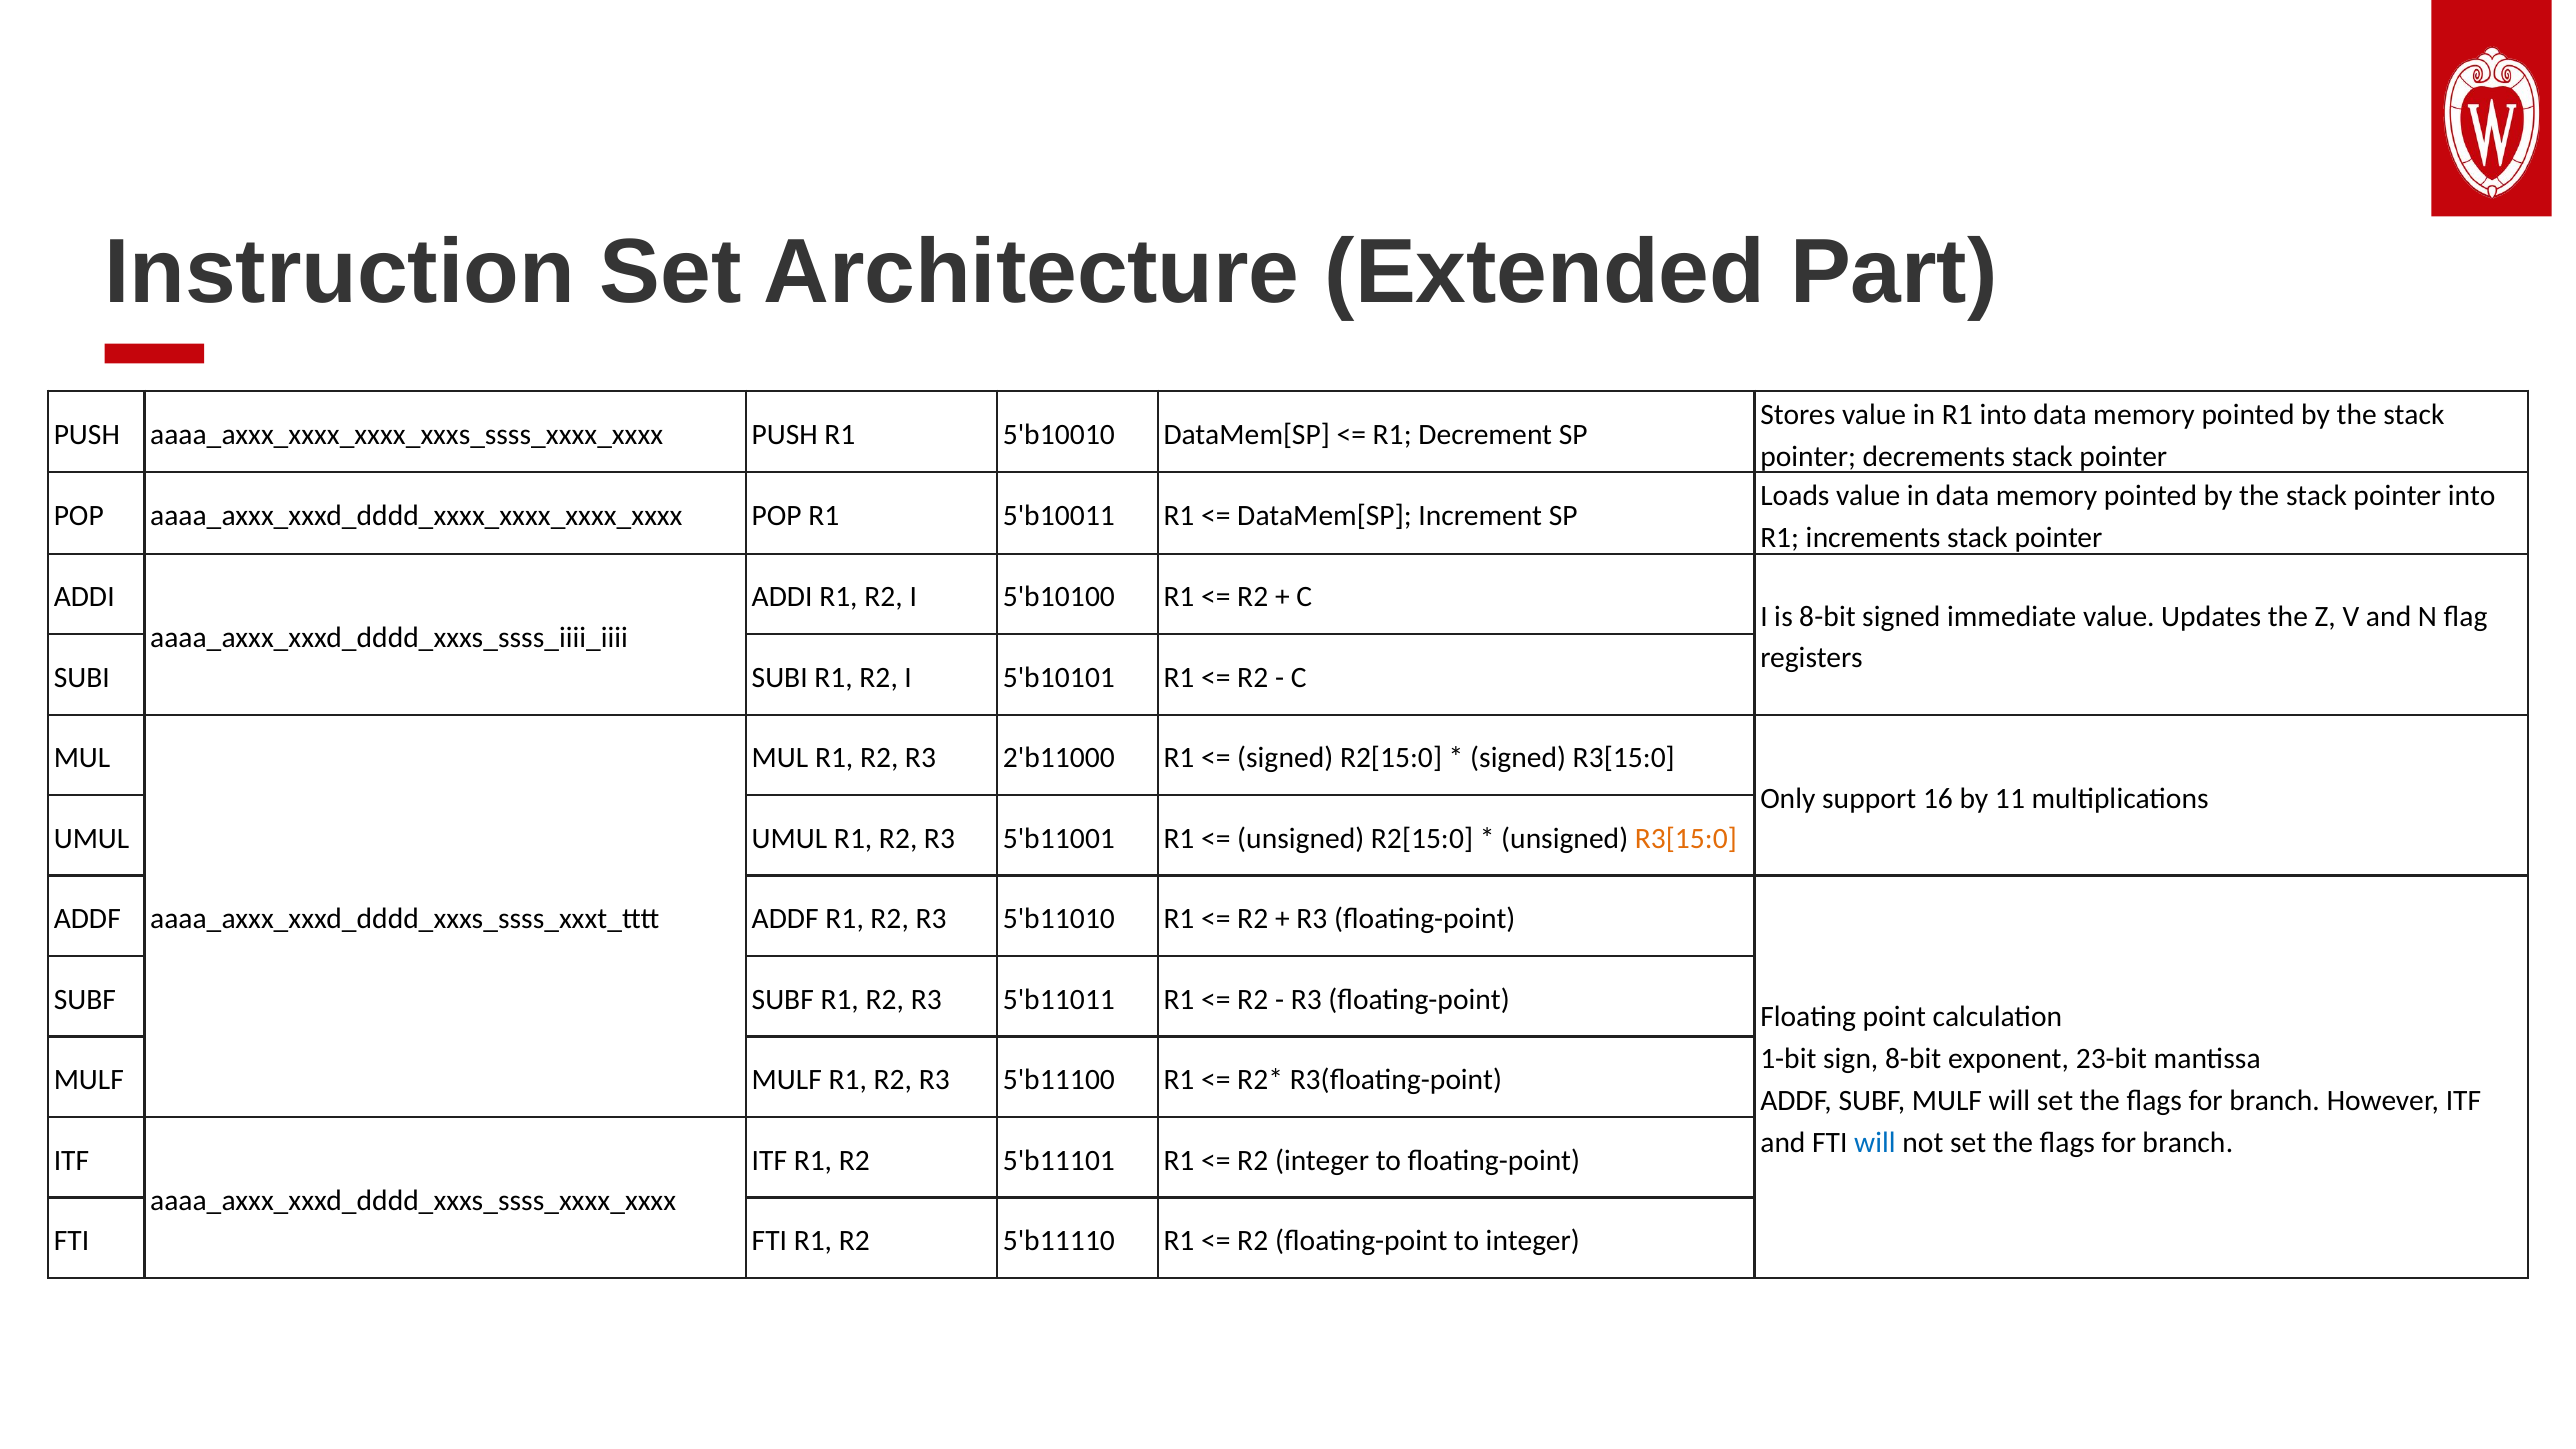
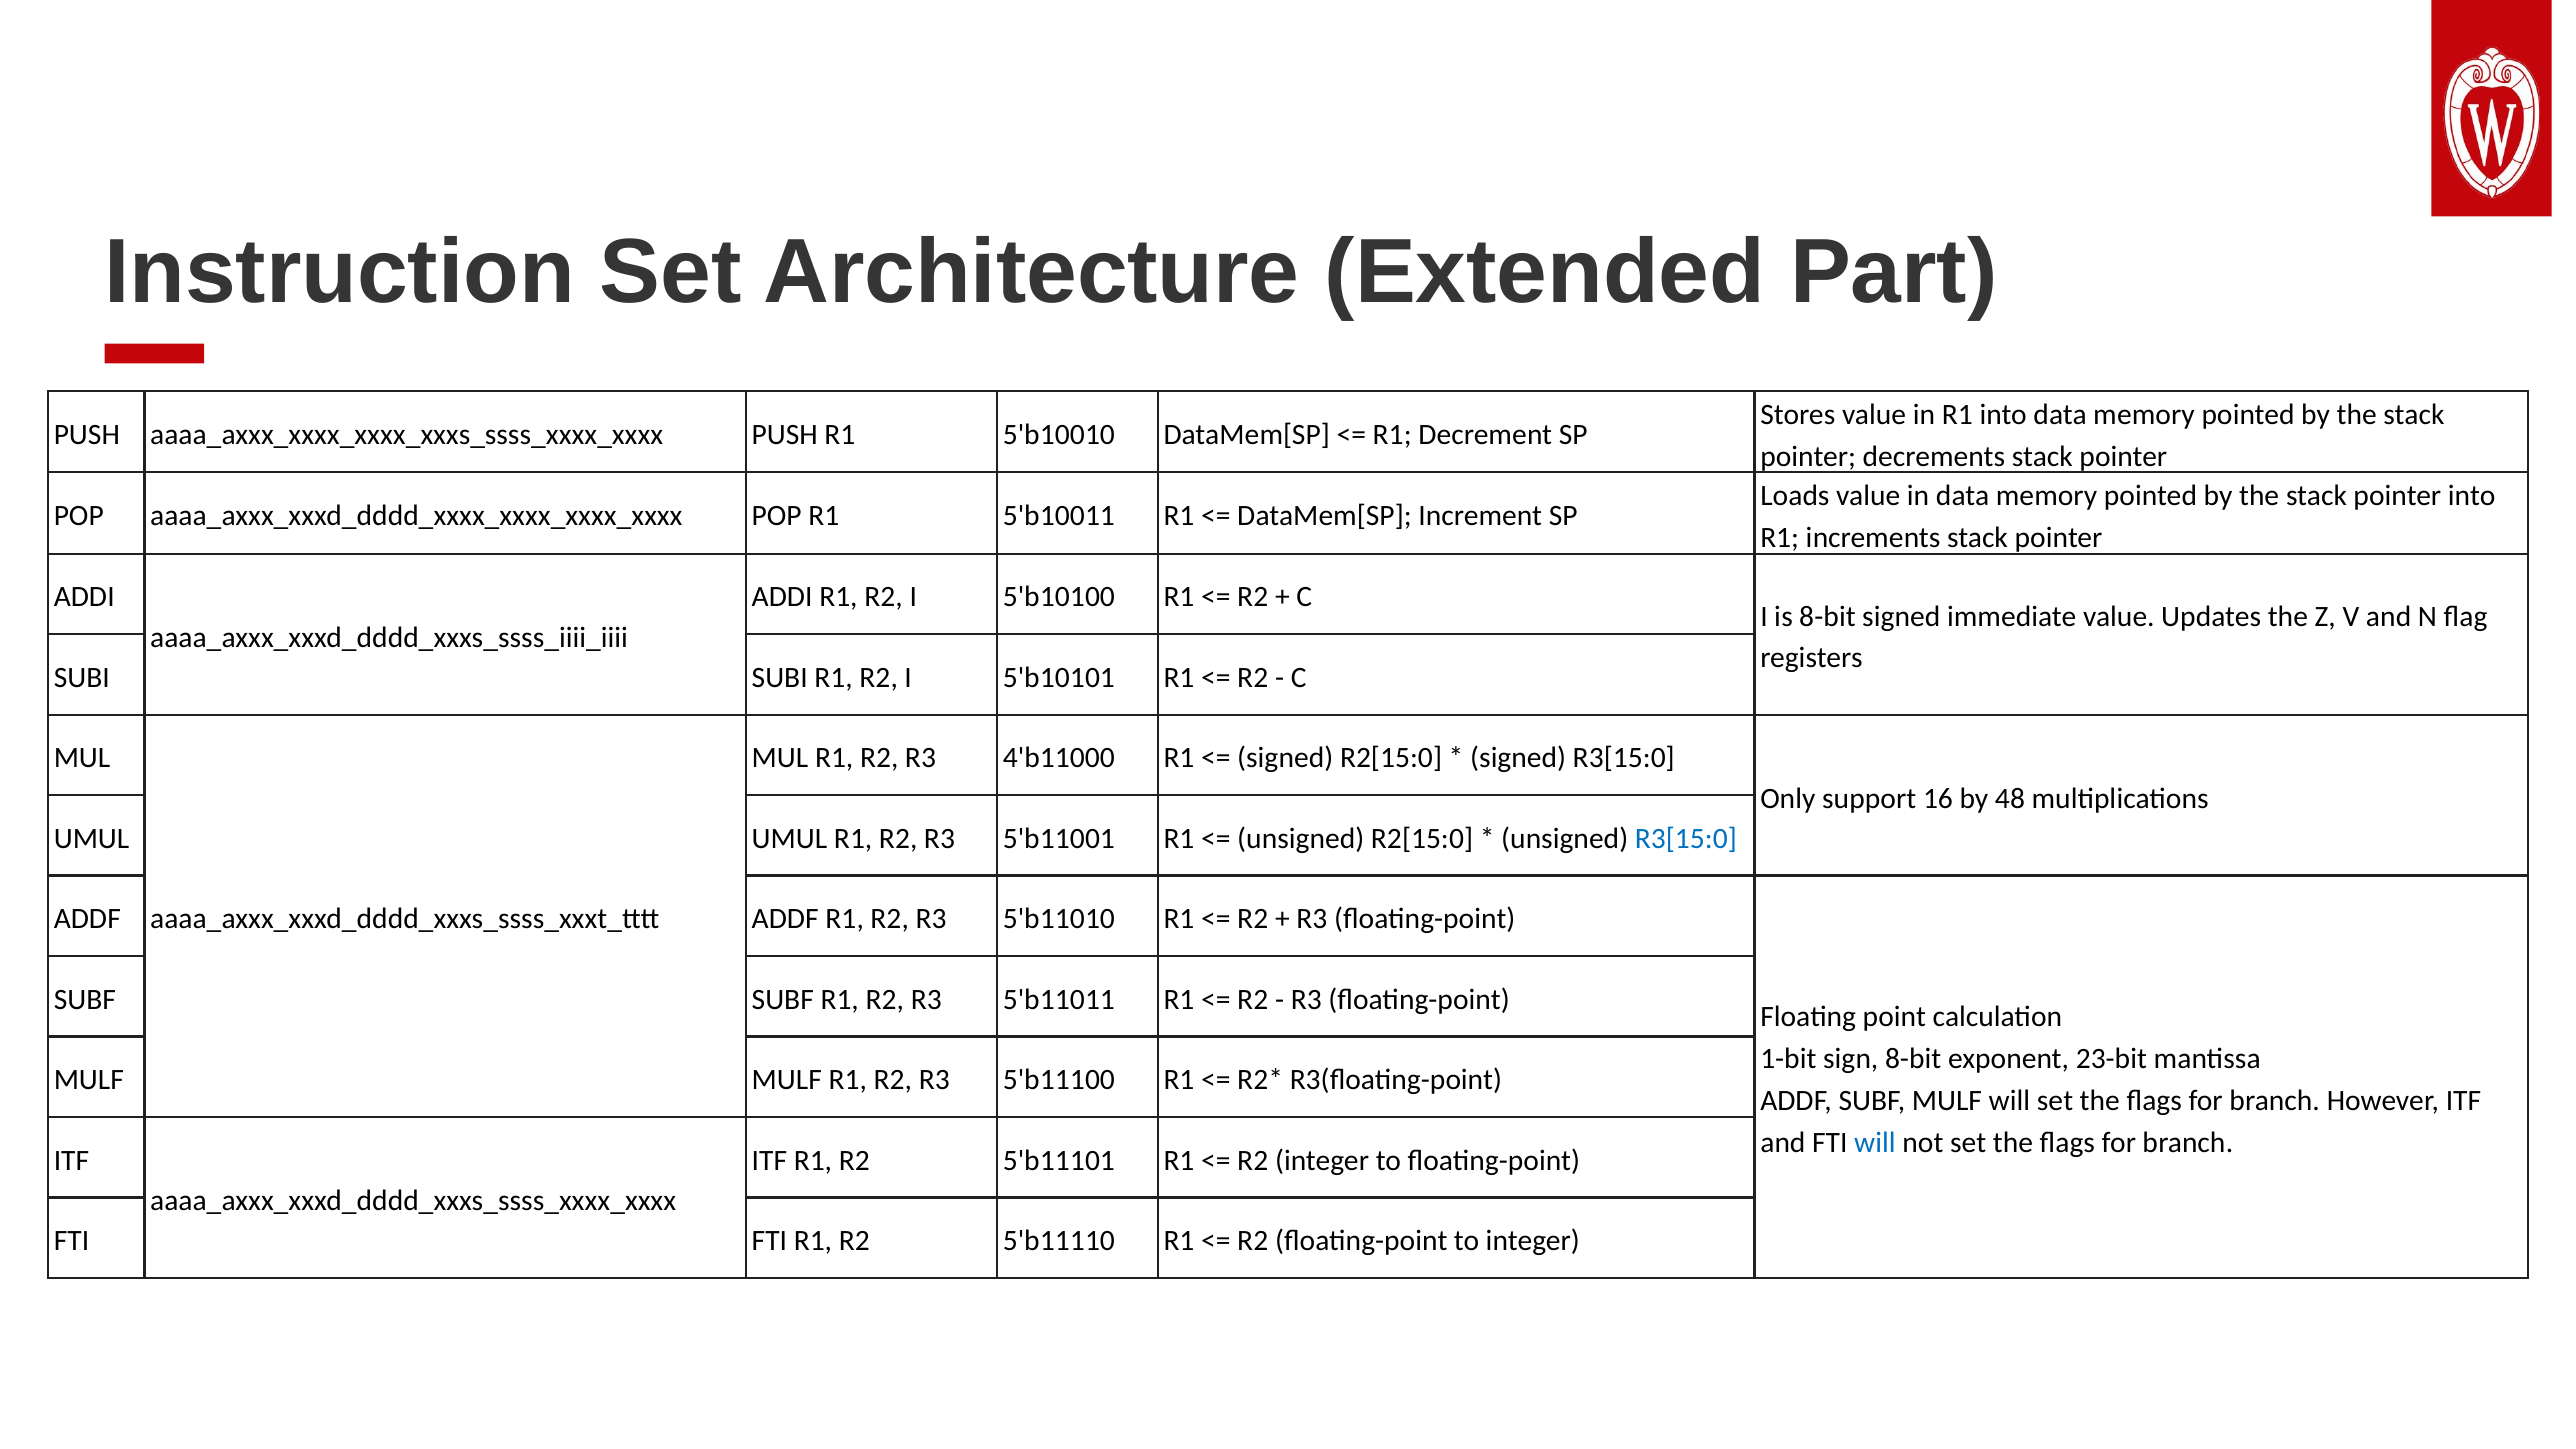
2'b11000: 2'b11000 -> 4'b11000 (1059, 758)
11: 11 -> 48 (2010, 798)
R3[15:0 colour: orange -> blue (1686, 839)
